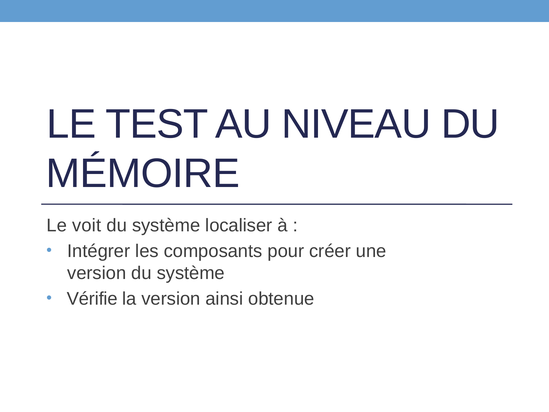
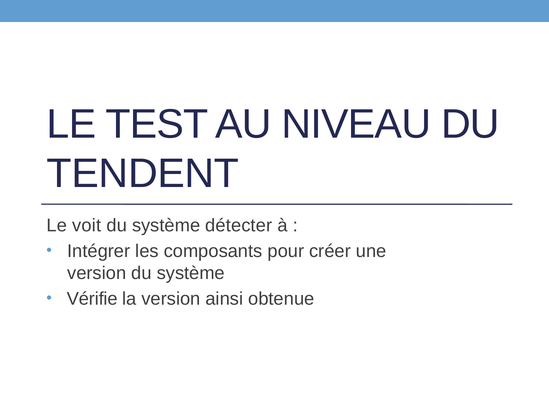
MÉMOIRE: MÉMOIRE -> TENDENT (143, 173)
localiser: localiser -> détecter (239, 225)
